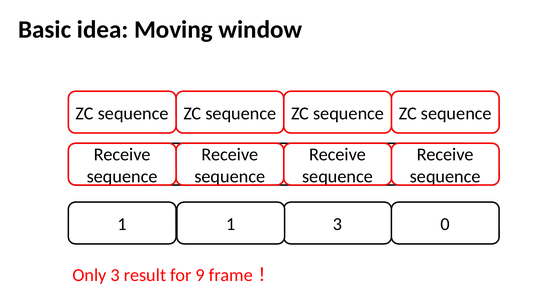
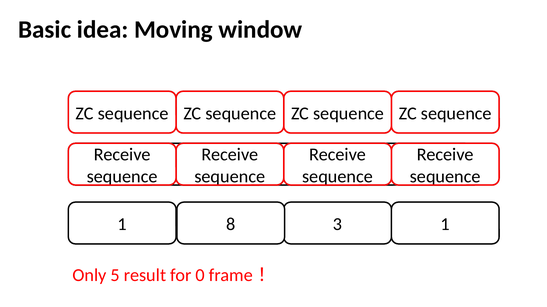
1 1: 1 -> 8 (231, 225)
3 0: 0 -> 1 (445, 225)
Only 3: 3 -> 5 (115, 276)
9: 9 -> 0 (200, 276)
